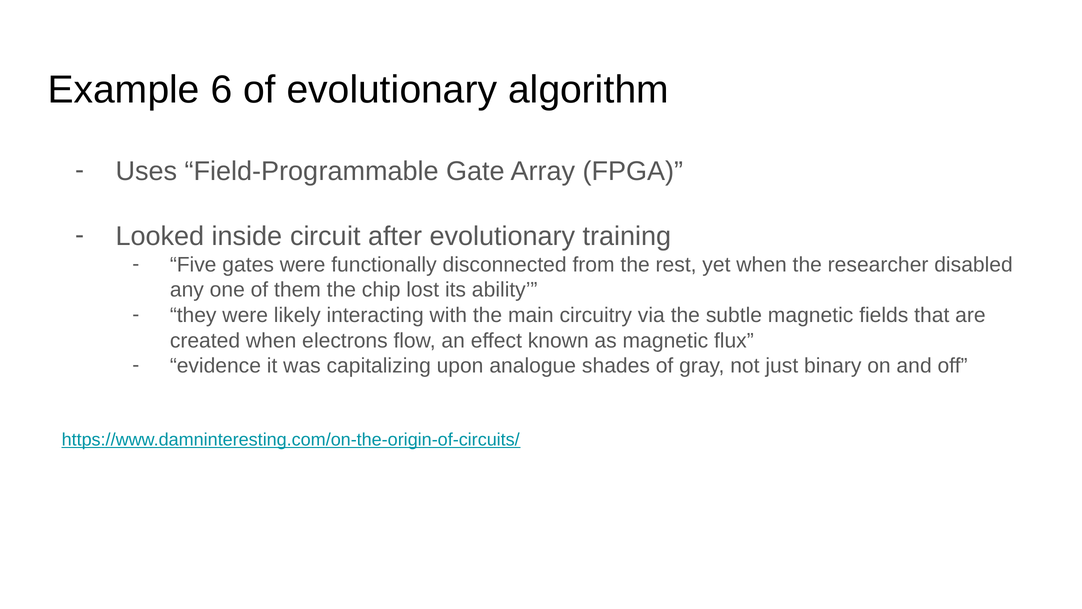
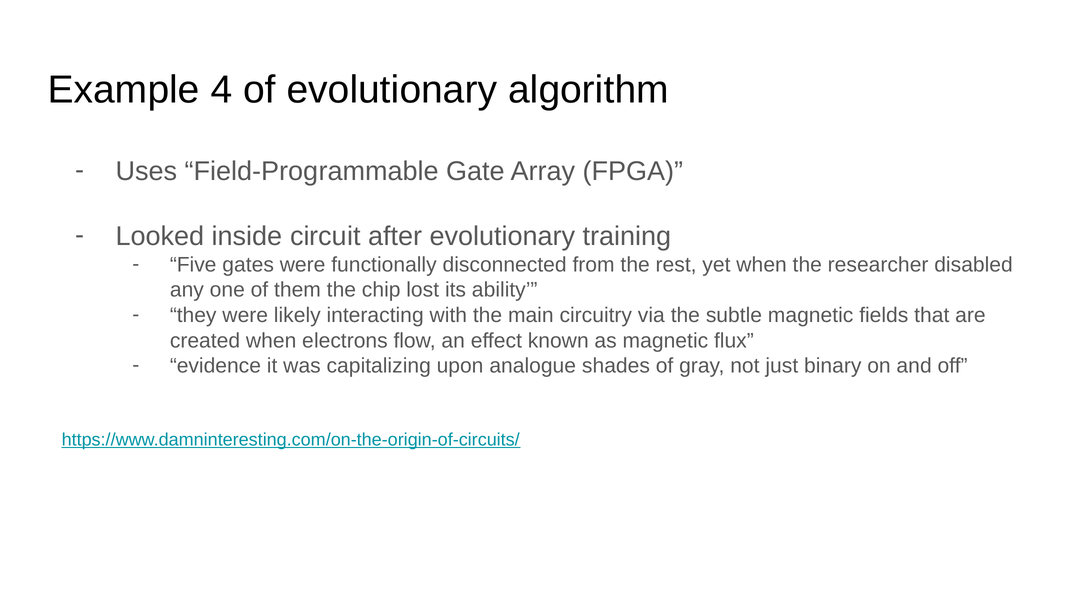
6: 6 -> 4 (221, 90)
